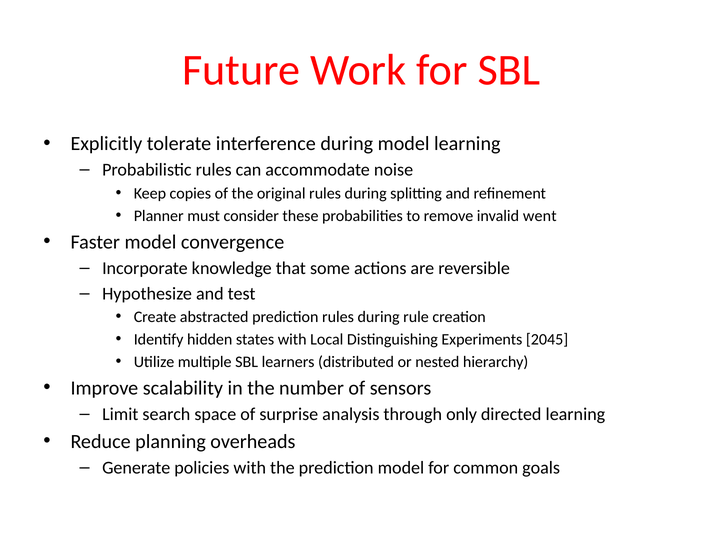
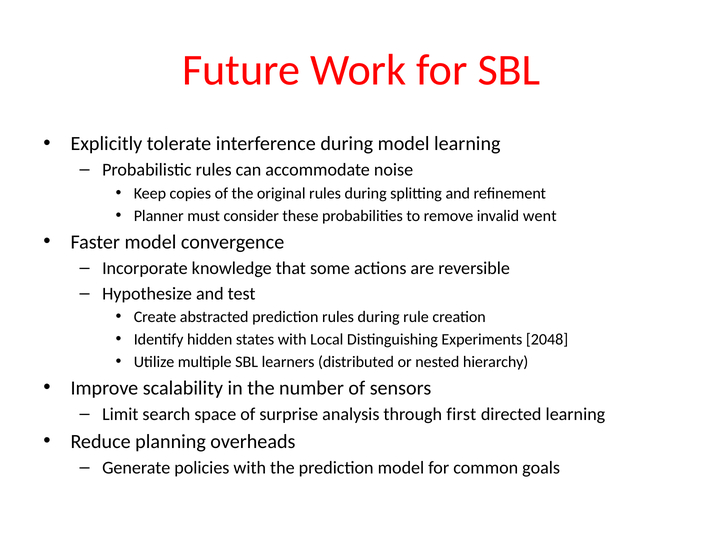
2045: 2045 -> 2048 (547, 340)
only: only -> first (461, 415)
